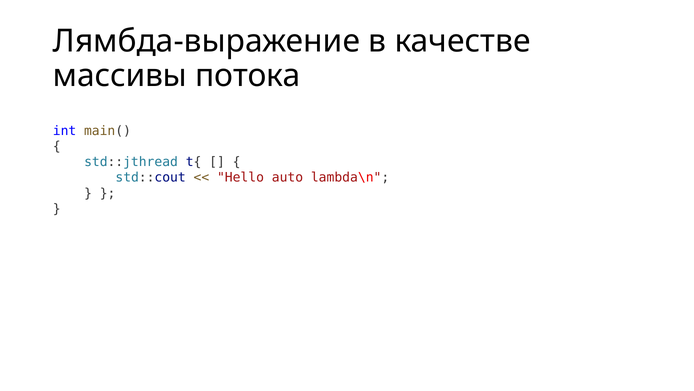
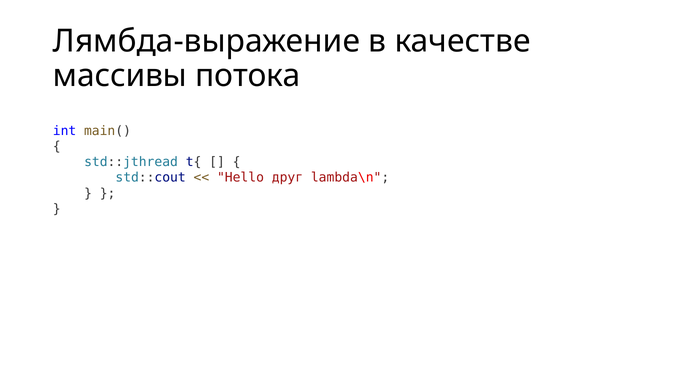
auto: auto -> друг (287, 177)
